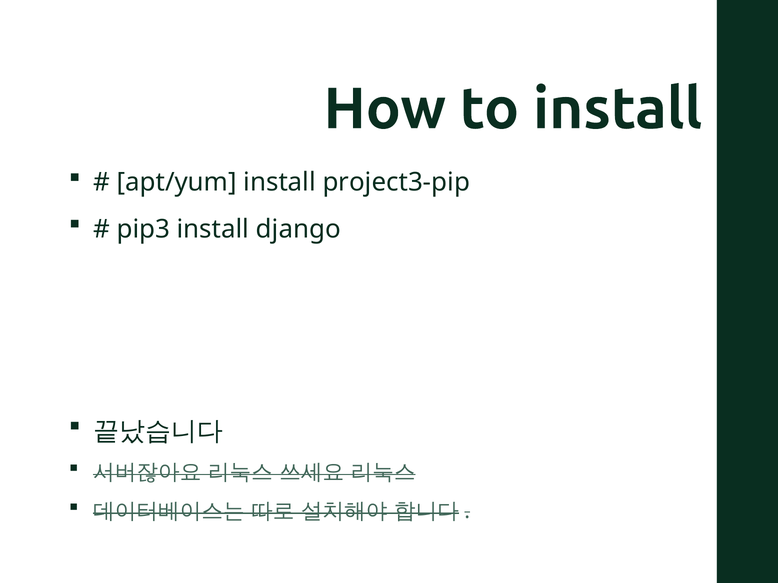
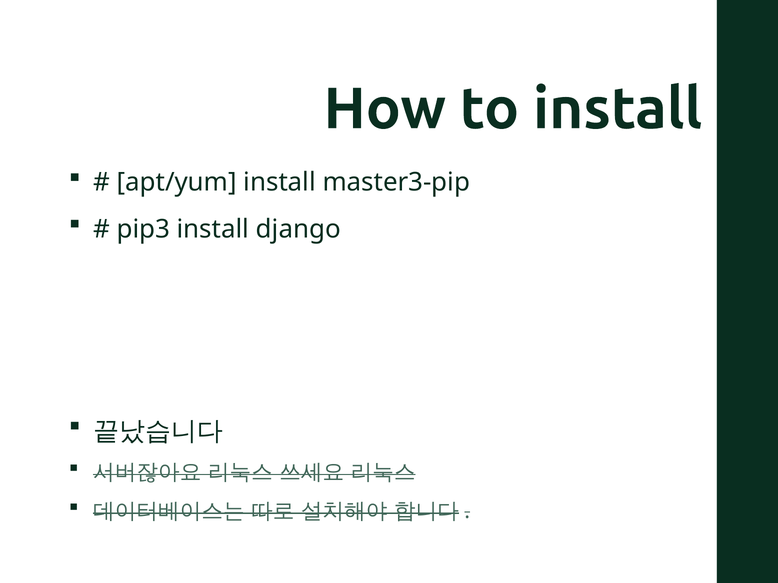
project3-pip: project3-pip -> master3-pip (396, 183)
